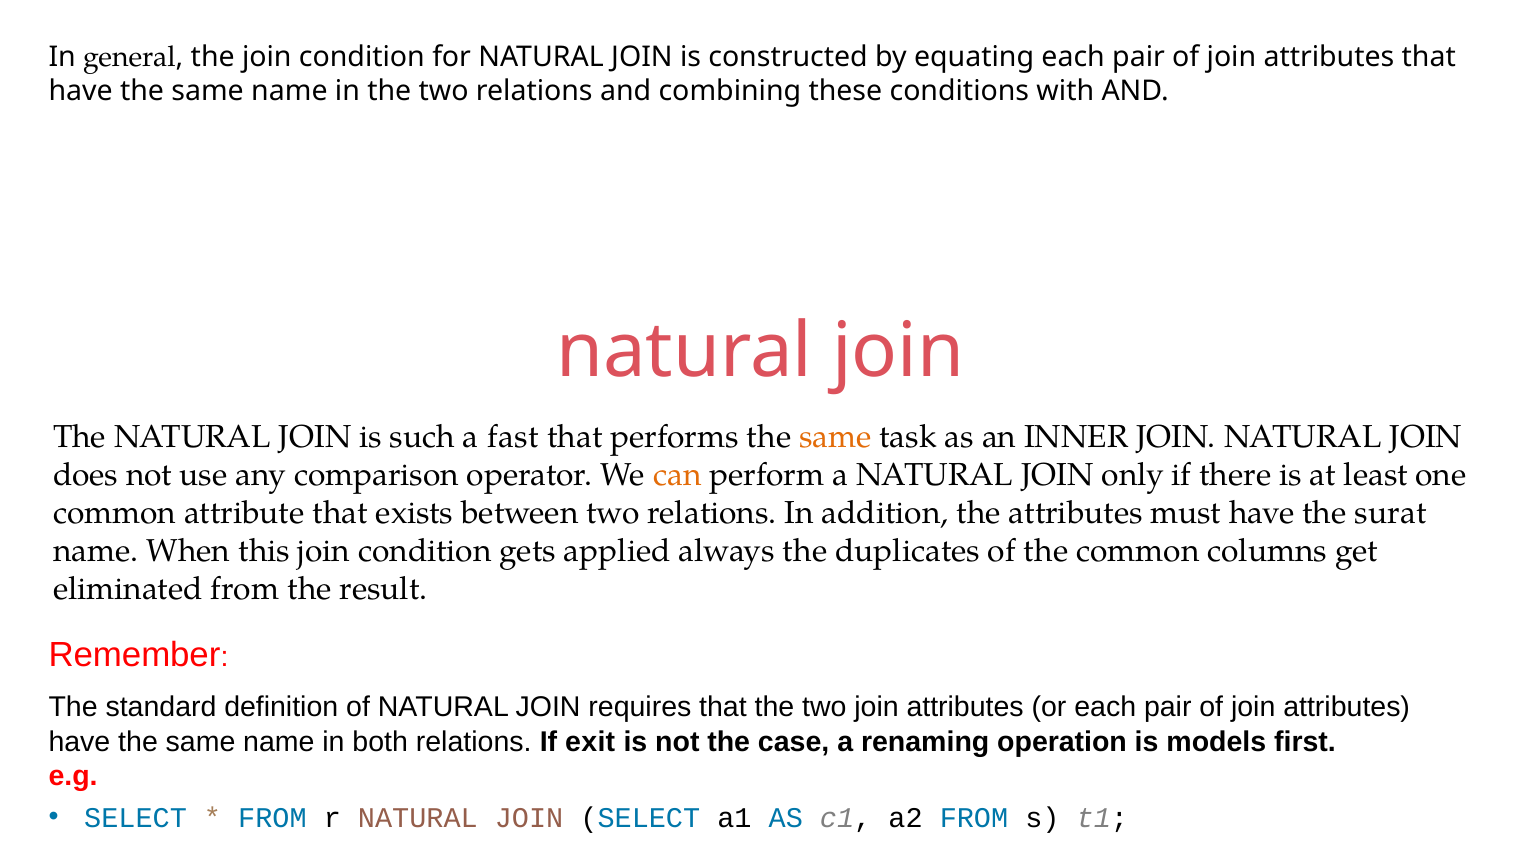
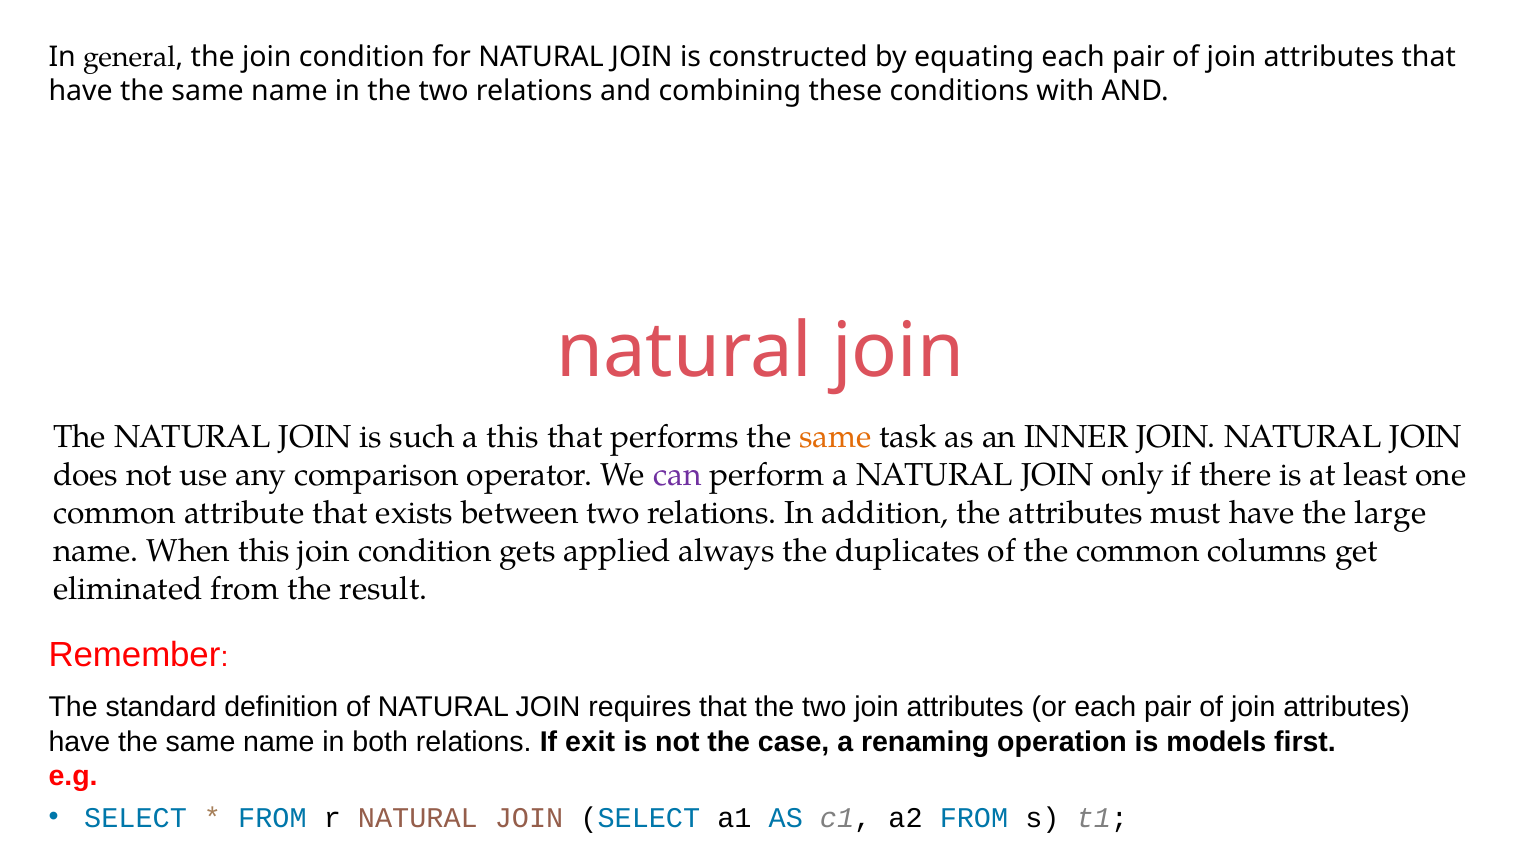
a fast: fast -> this (513, 437)
can colour: orange -> purple (677, 475)
surat: surat -> large (1391, 513)
